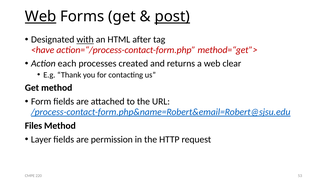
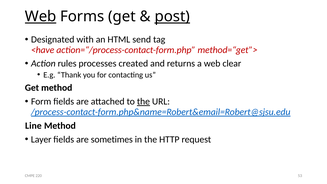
with underline: present -> none (85, 40)
after: after -> send (142, 40)
each: each -> rules (67, 64)
the underline: none -> present (143, 102)
Files: Files -> Line (33, 126)
permission: permission -> sometimes (112, 139)
